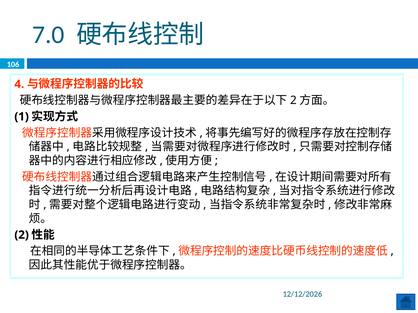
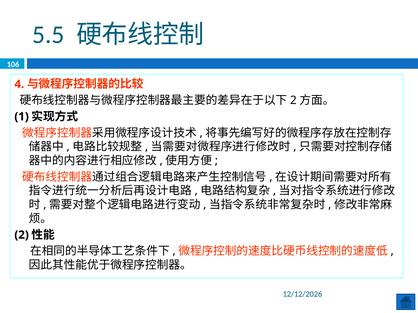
7.0: 7.0 -> 5.5 (48, 35)
